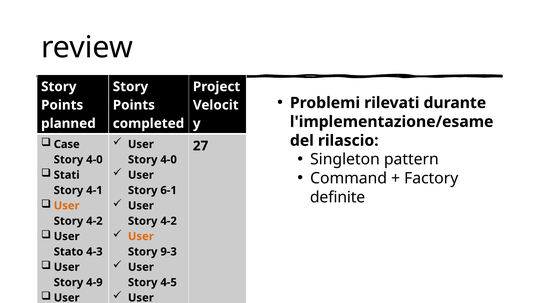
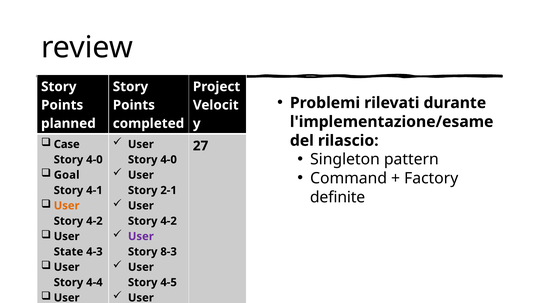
Stati: Stati -> Goal (67, 175)
6-1: 6-1 -> 2-1 (169, 190)
User colour: orange -> purple (141, 237)
Stato: Stato -> State (68, 252)
9-3: 9-3 -> 8-3 (169, 252)
4-9: 4-9 -> 4-4 (94, 283)
